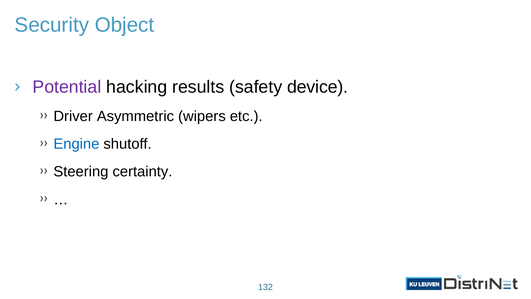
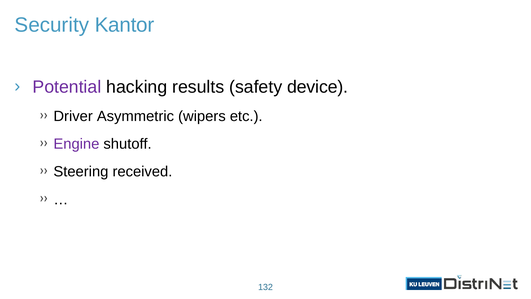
Object: Object -> Kantor (125, 25)
Engine colour: blue -> purple (76, 144)
certainty: certainty -> received (142, 172)
